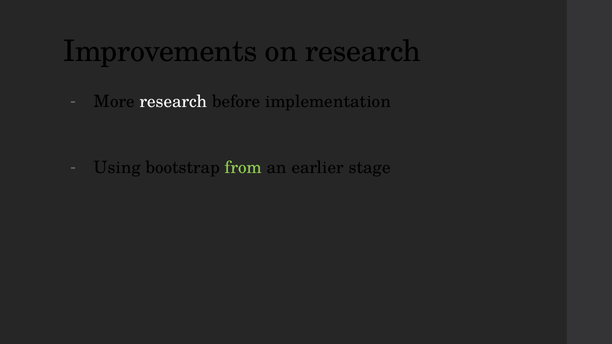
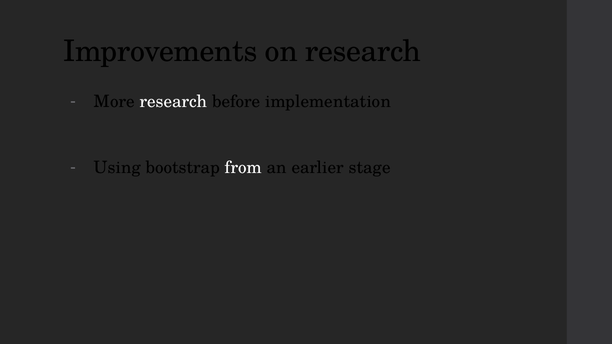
from colour: light green -> white (243, 168)
